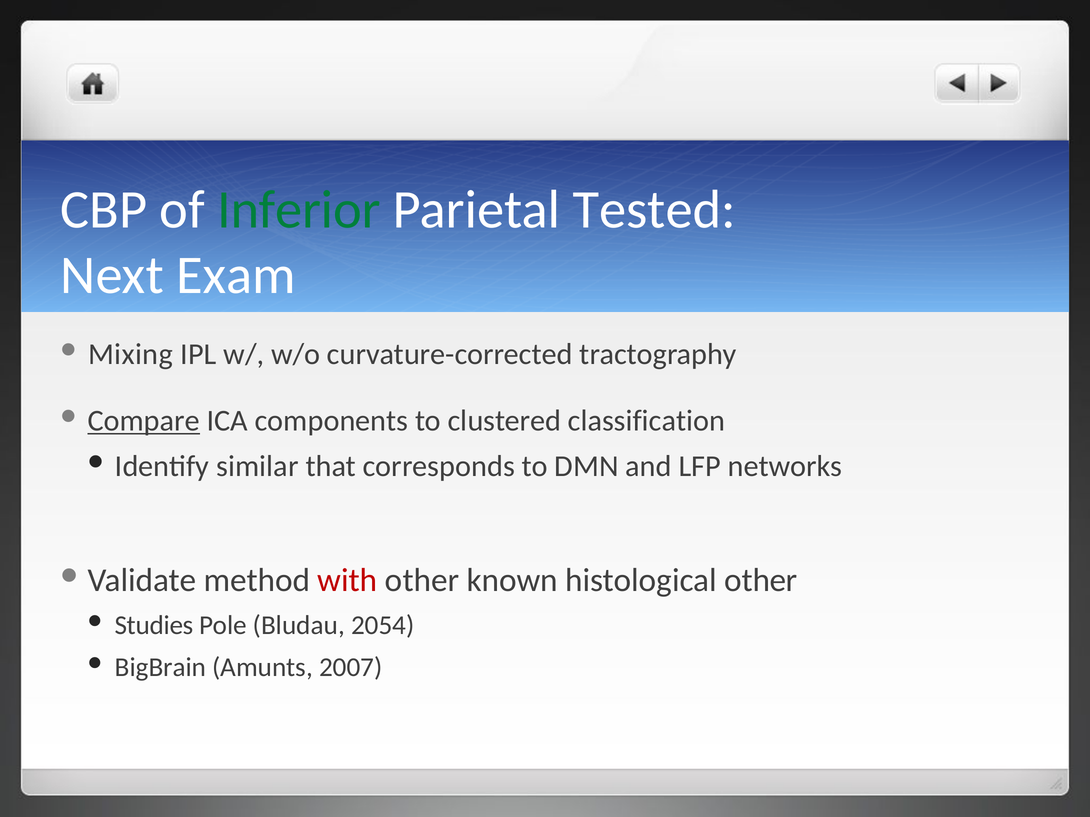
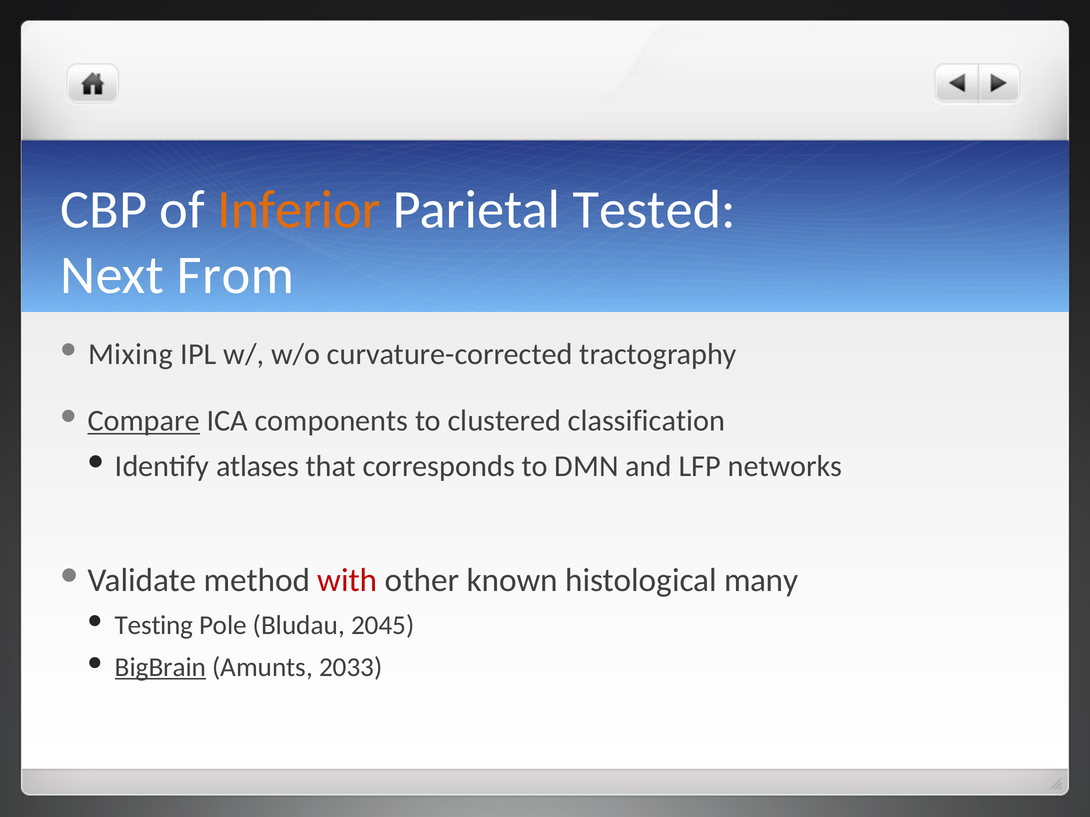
Inferior colour: green -> orange (299, 210)
Exam: Exam -> From (236, 276)
similar: similar -> atlases (258, 467)
histological other: other -> many (761, 581)
Studies: Studies -> Testing (154, 626)
2054: 2054 -> 2045 (383, 626)
BigBrain underline: none -> present (161, 667)
2007: 2007 -> 2033 (351, 667)
